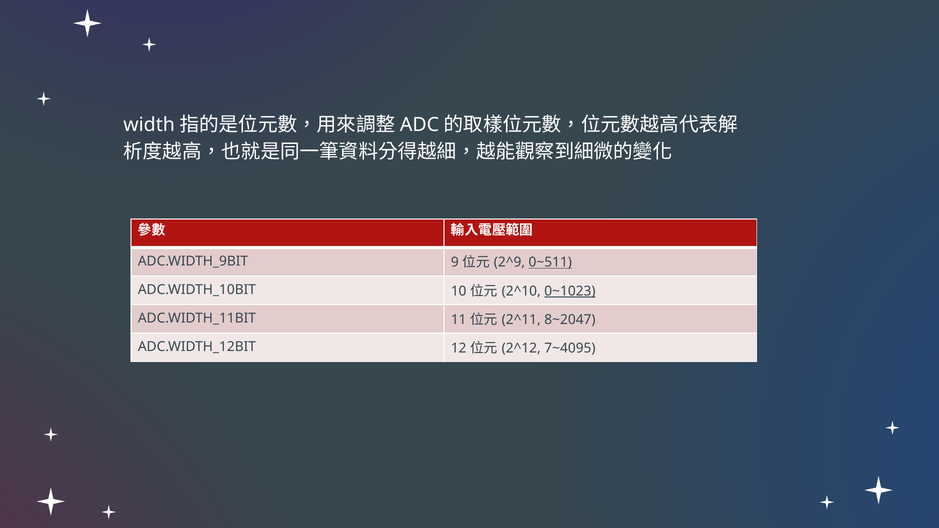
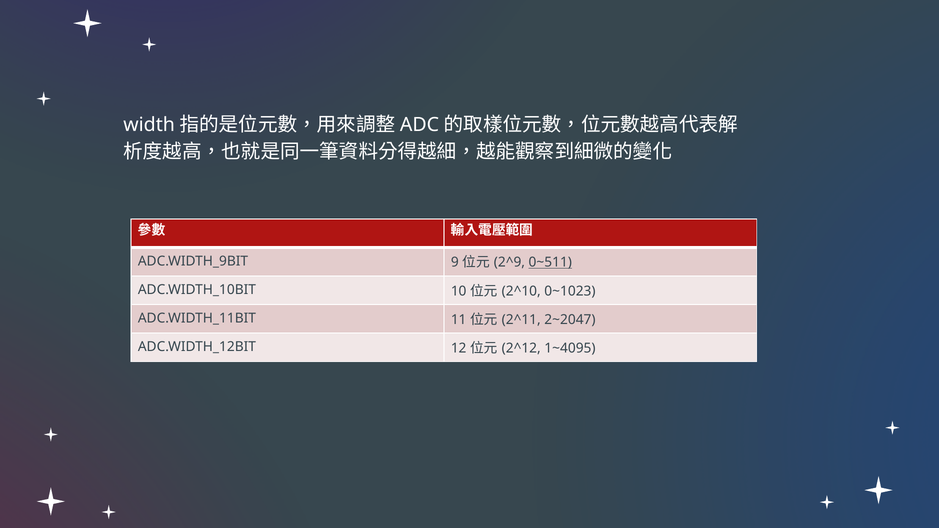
0~1023 underline: present -> none (570, 291)
8~2047: 8~2047 -> 2~2047 (570, 320)
7~4095: 7~4095 -> 1~4095 (570, 348)
